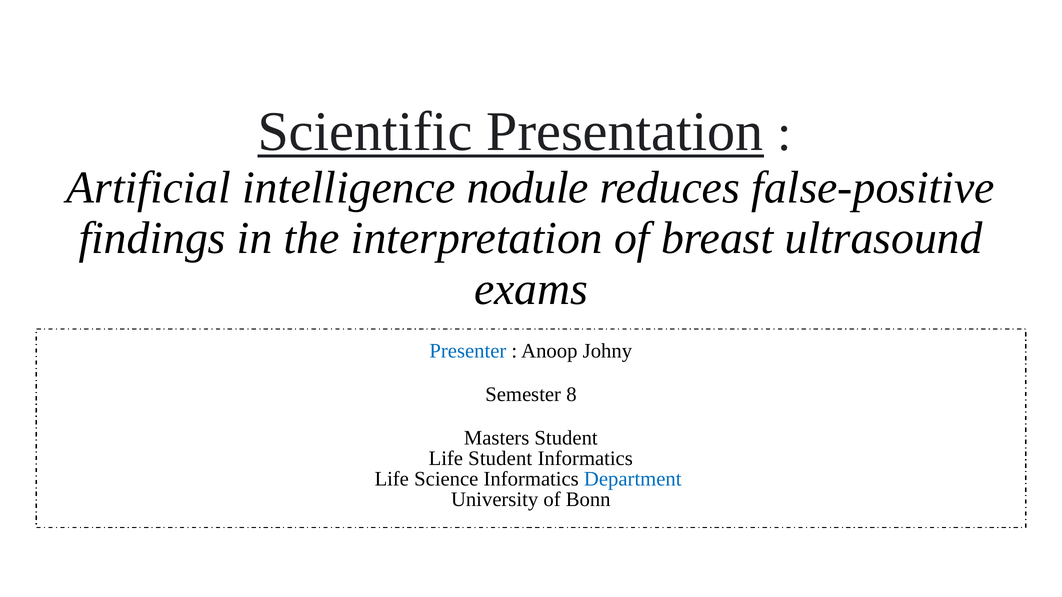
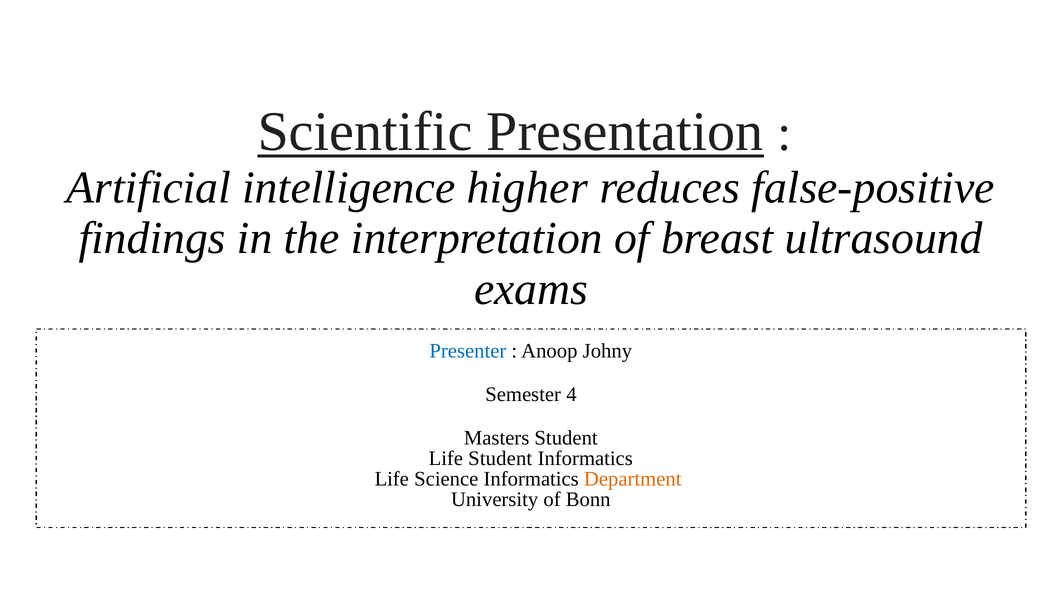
nodule: nodule -> higher (527, 188)
8: 8 -> 4 (571, 395)
Department colour: blue -> orange (633, 479)
